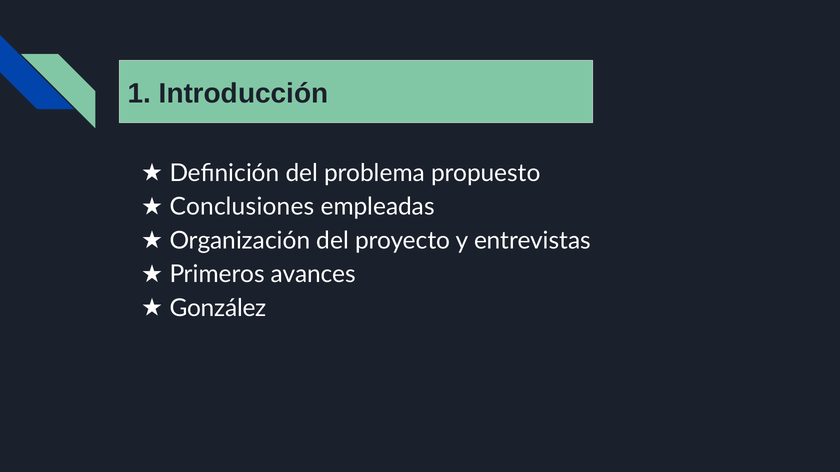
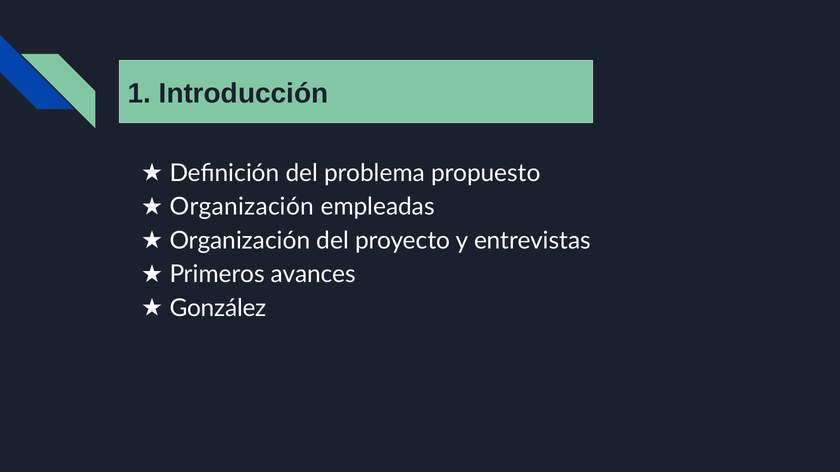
Conclusiones: Conclusiones -> Organización (242, 207)
